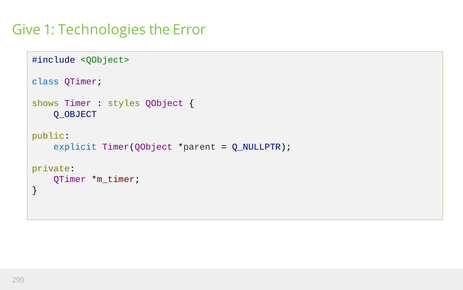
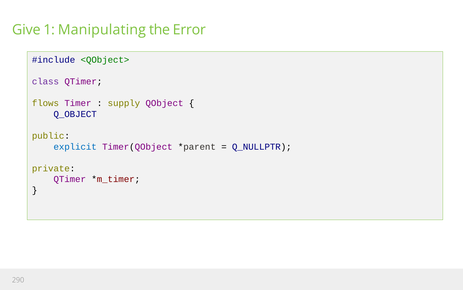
Technologies: Technologies -> Manipulating (102, 30)
class colour: blue -> purple (45, 81)
shows: shows -> flows (45, 103)
styles: styles -> supply (124, 103)
